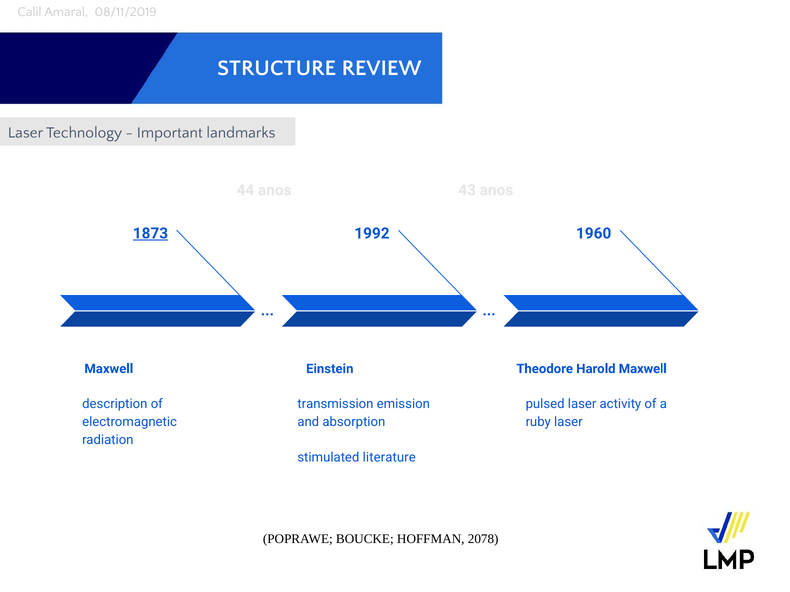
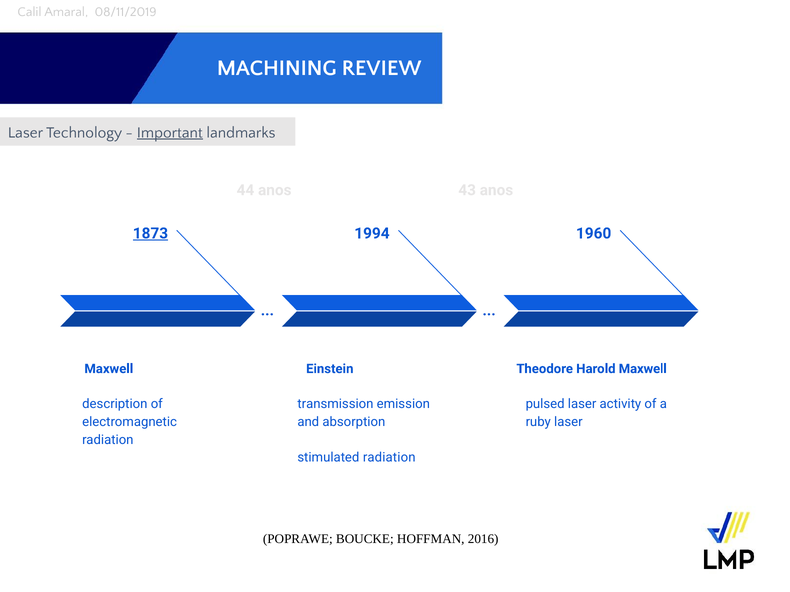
STRUCTURE: STRUCTURE -> MACHINING (277, 68)
Important underline: none -> present (170, 133)
1992: 1992 -> 1994 (372, 234)
stimulated literature: literature -> radiation (389, 458)
2078: 2078 -> 2016 (483, 539)
